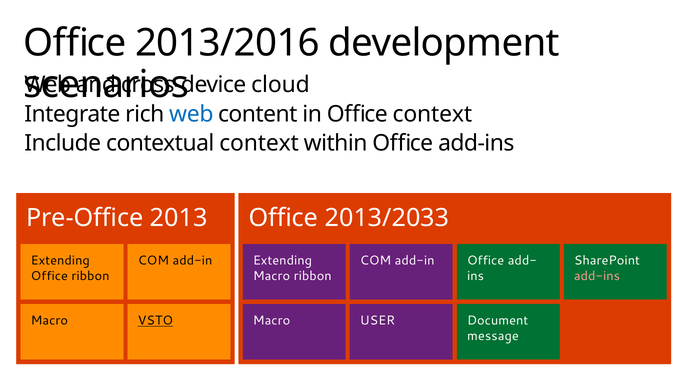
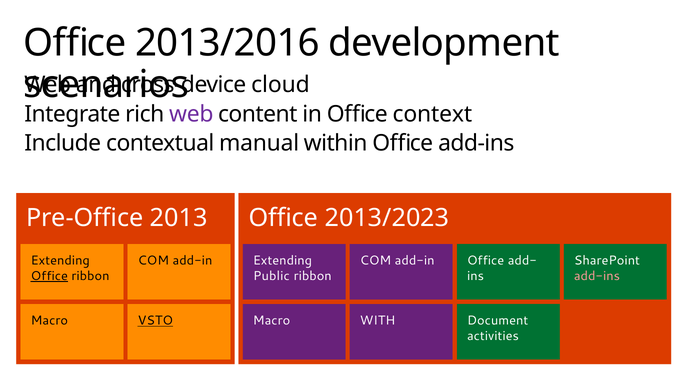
web colour: blue -> purple (191, 114)
contextual context: context -> manual (259, 143)
2013/2033: 2013/2033 -> 2013/2023 (387, 218)
Office underline: none -> present (49, 276)
Macro: Macro -> Public (271, 276)
USER: USER -> WITH (378, 321)
message: message -> activities (493, 336)
